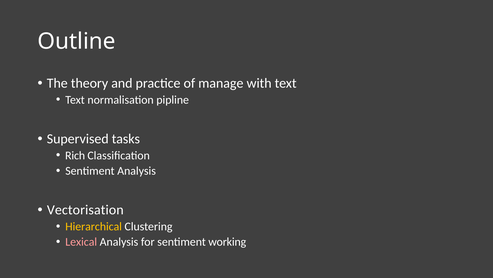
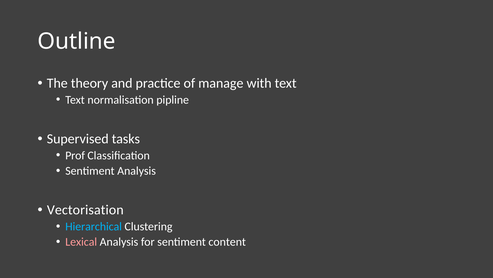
Rich: Rich -> Prof (75, 155)
Hierarchical colour: yellow -> light blue (94, 226)
working: working -> content (227, 241)
